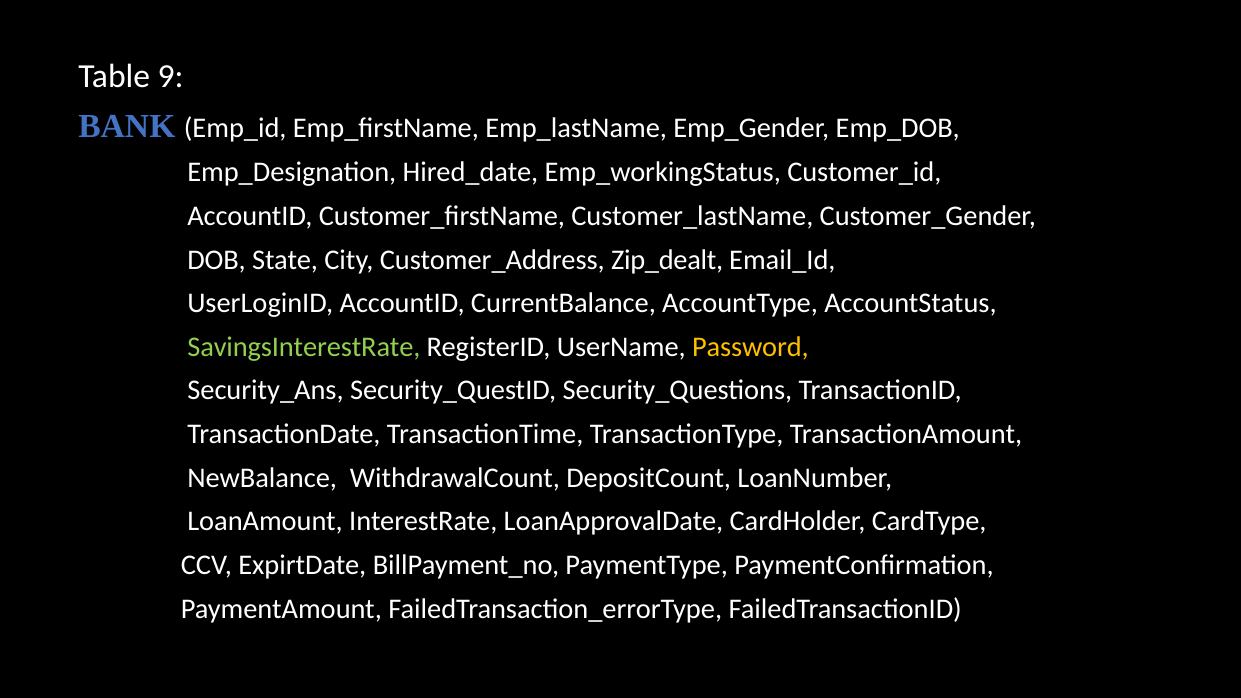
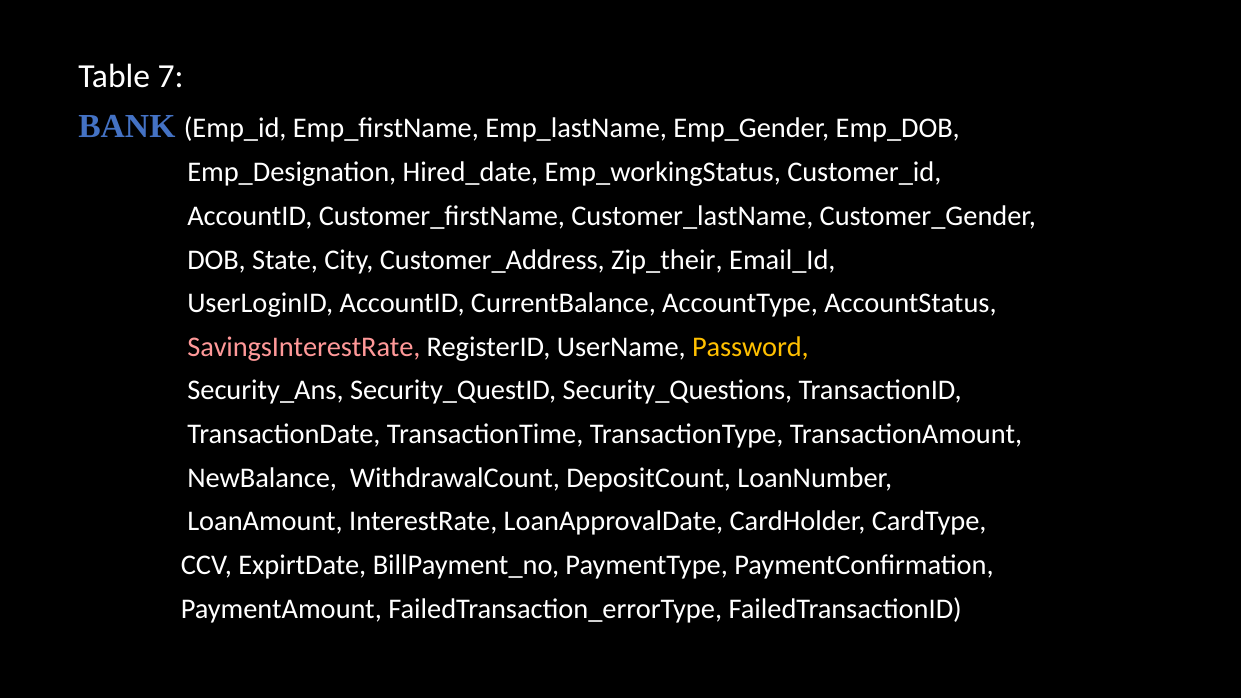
9: 9 -> 7 (171, 77)
Zip_dealt: Zip_dealt -> Zip_their (667, 260)
SavingsInterestRate colour: light green -> pink (304, 347)
